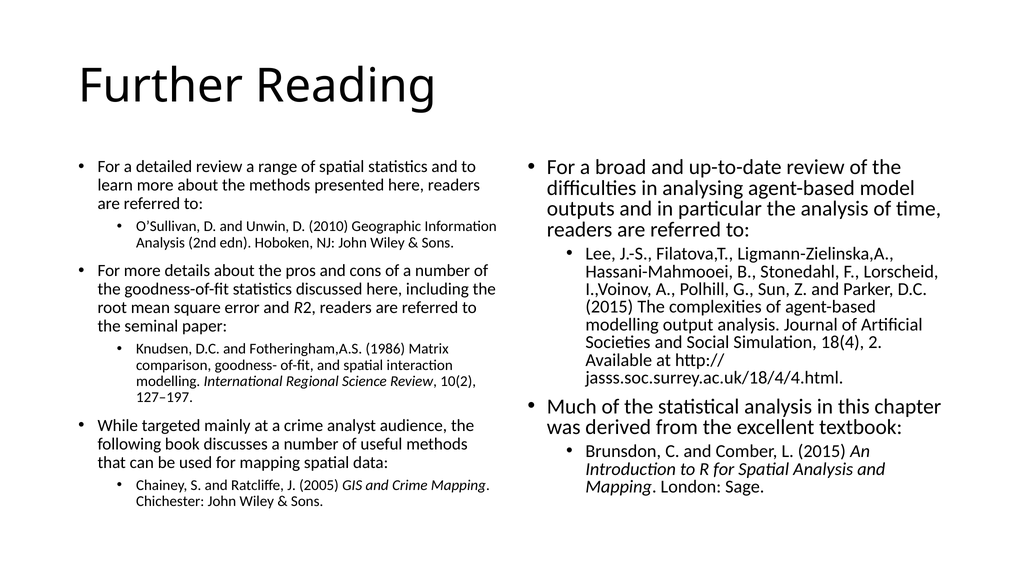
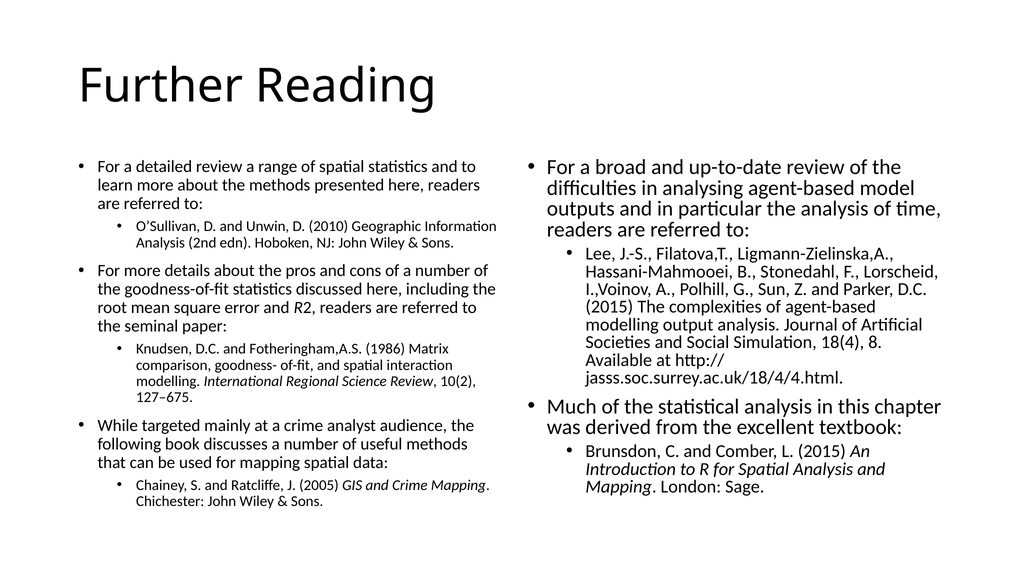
2: 2 -> 8 (875, 342)
127–197: 127–197 -> 127–675 (165, 397)
